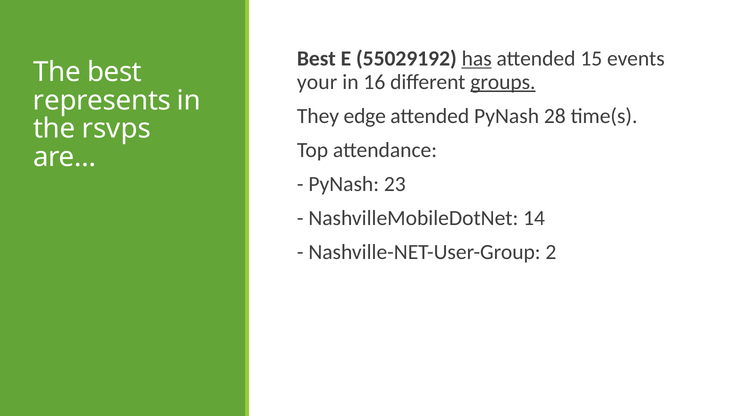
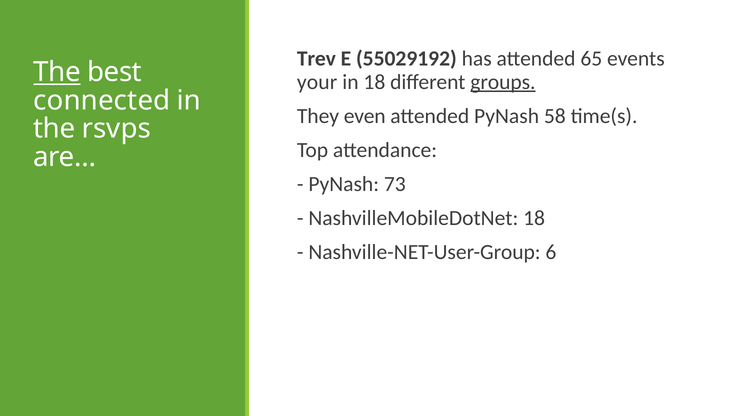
Best: Best -> Trev (316, 59)
has underline: present -> none (477, 59)
15: 15 -> 65 (591, 59)
The underline: none -> present (57, 72)
in 16: 16 -> 18 (374, 82)
represents: represents -> connected (102, 101)
edge: edge -> even (365, 116)
28: 28 -> 58 (555, 116)
23: 23 -> 73 (395, 184)
NashvilleMobileDotNet 14: 14 -> 18 (534, 218)
2: 2 -> 6 (551, 252)
